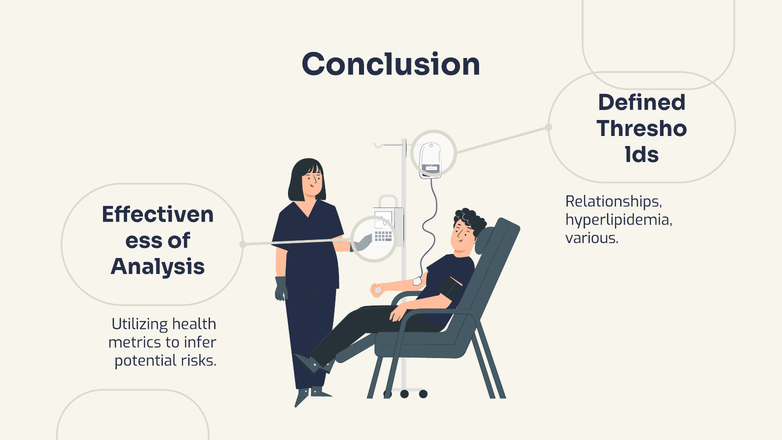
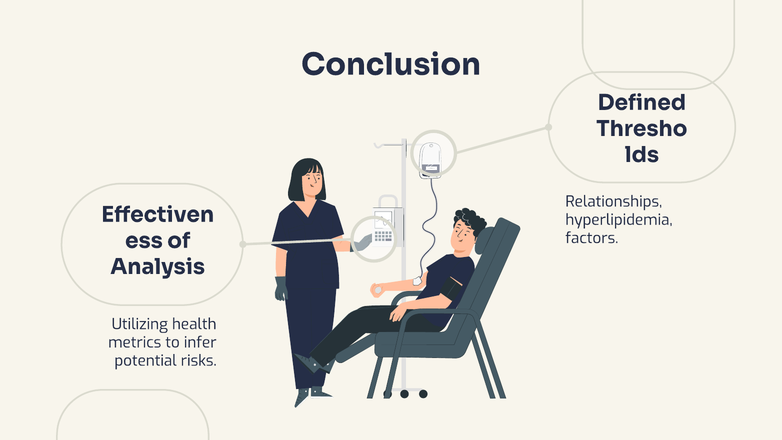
various: various -> factors (592, 238)
